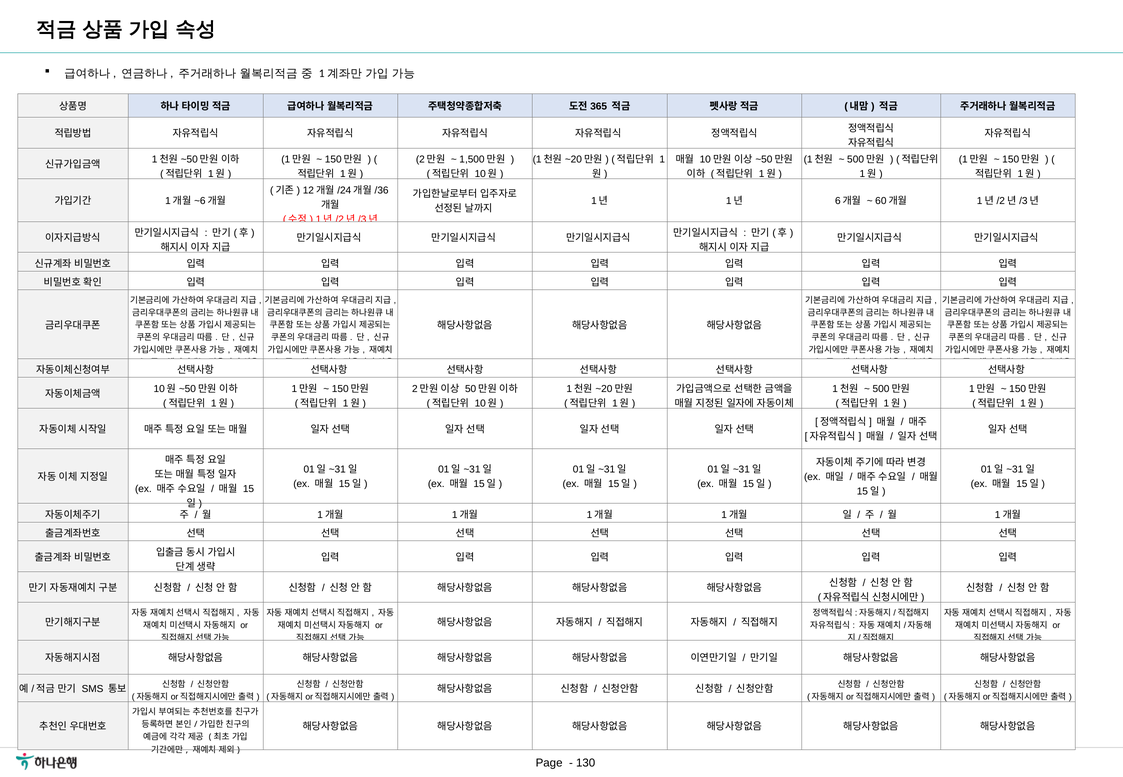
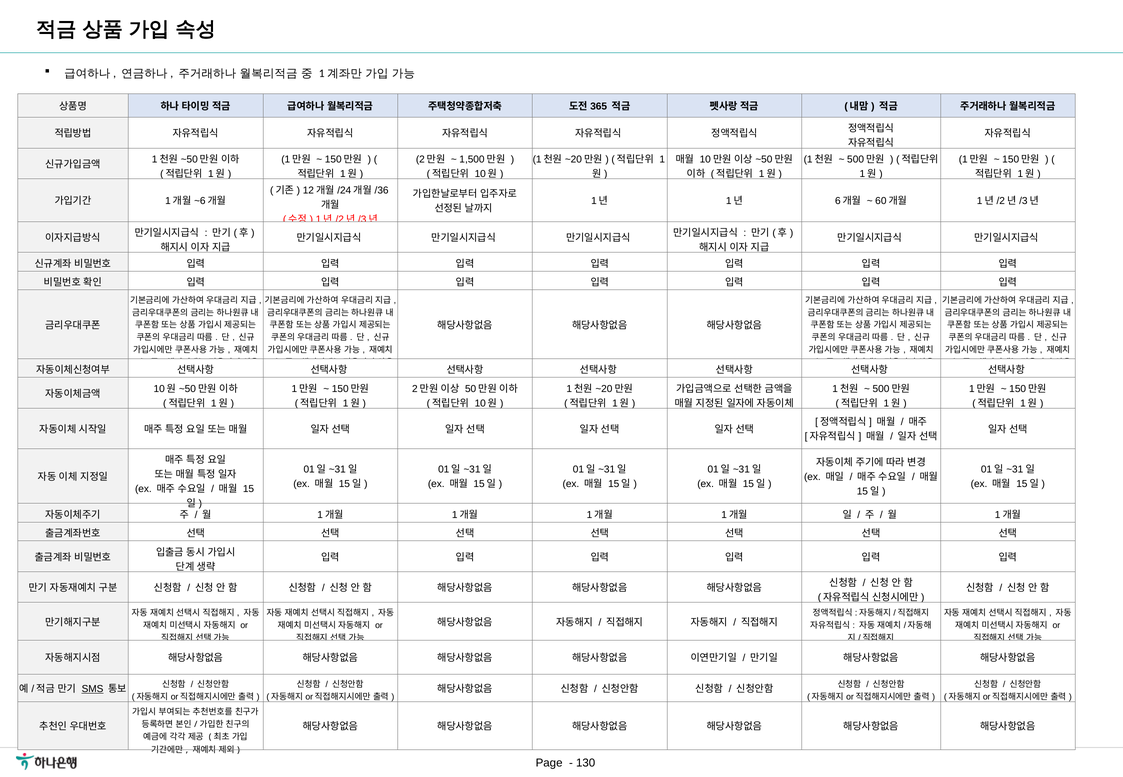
SMS underline: none -> present (93, 689)
